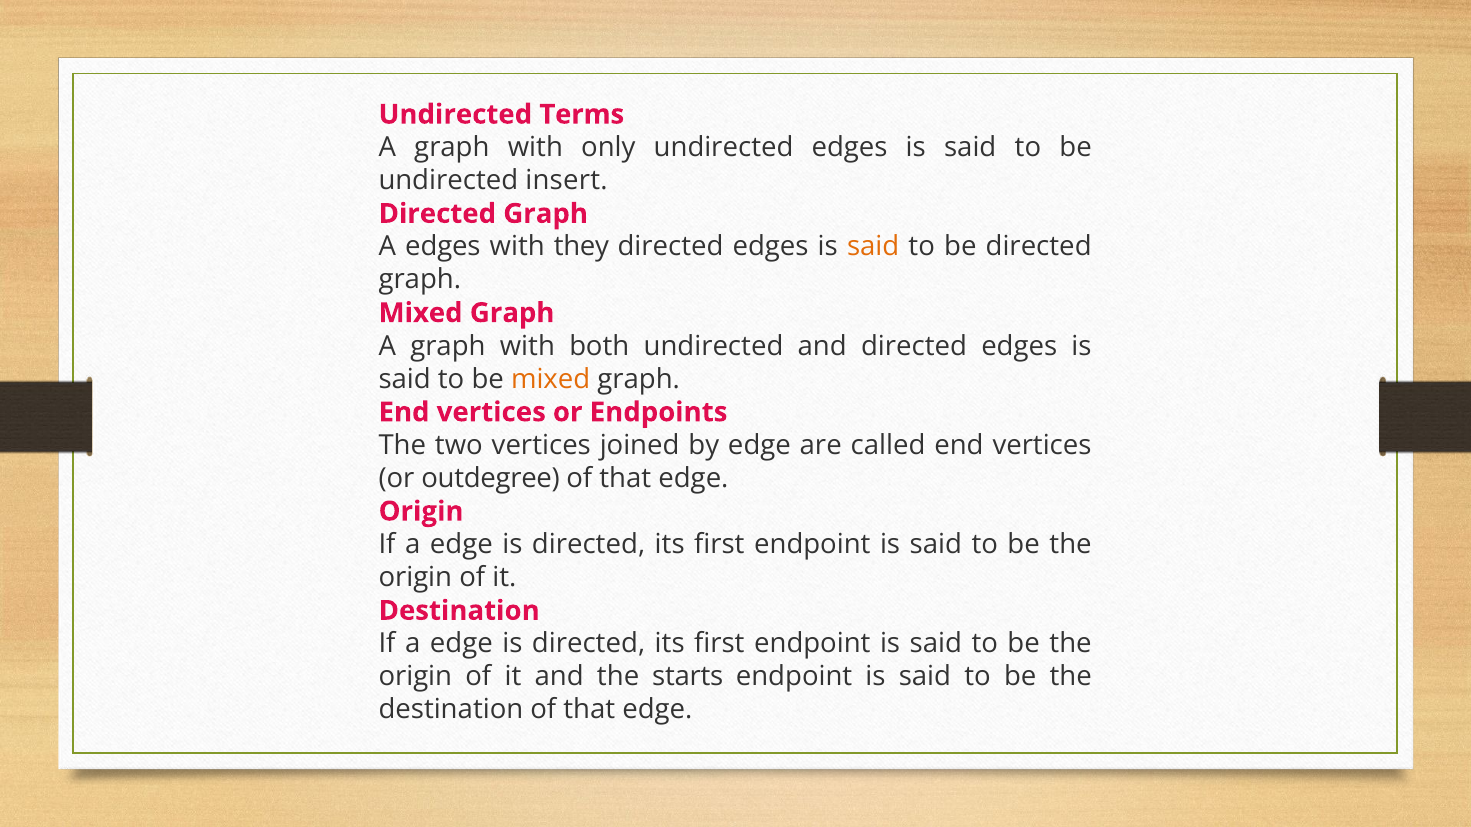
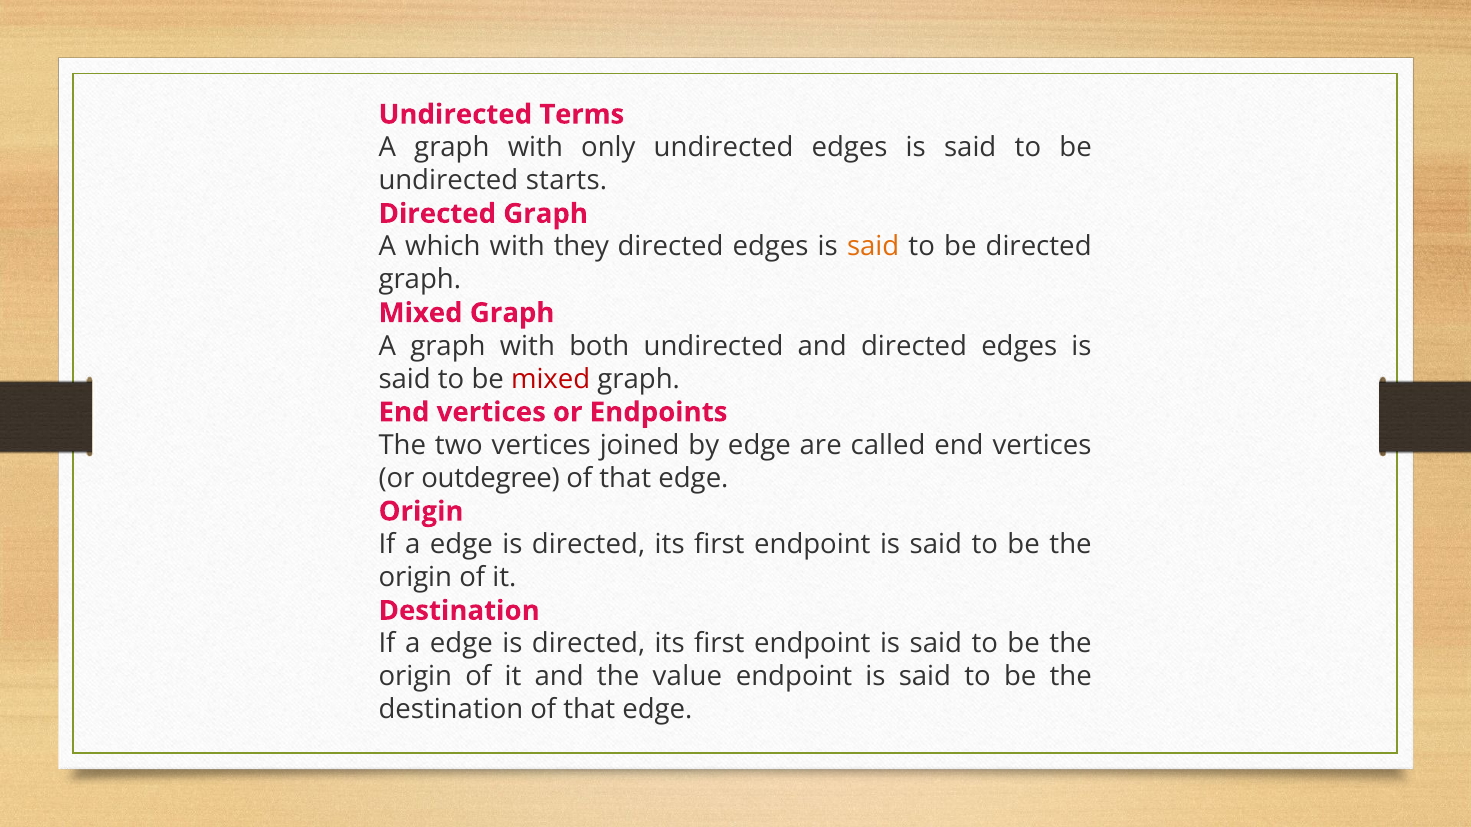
insert: insert -> starts (567, 181)
A edges: edges -> which (443, 247)
mixed colour: orange -> red (551, 379)
starts: starts -> value (687, 677)
